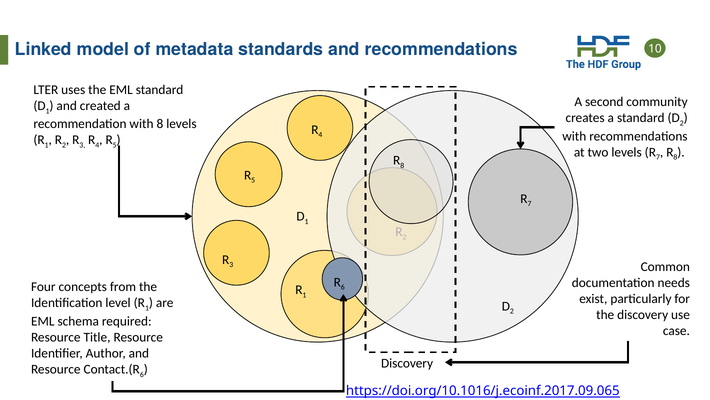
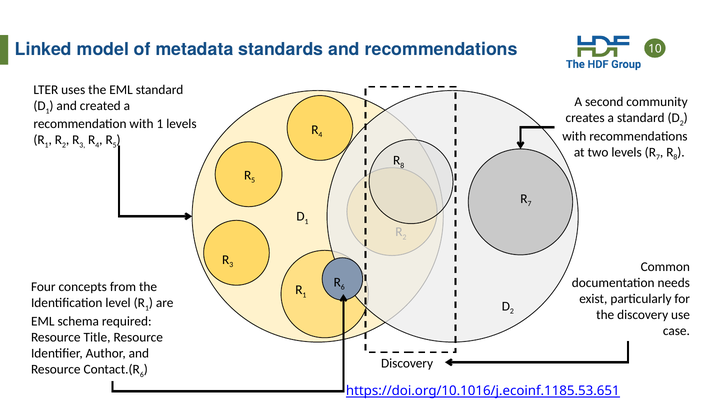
with 8: 8 -> 1 (160, 124)
https://doi.org/10.1016/j.ecoinf.2017.09.065: https://doi.org/10.1016/j.ecoinf.2017.09.065 -> https://doi.org/10.1016/j.ecoinf.1185.53.651 (483, 390)
